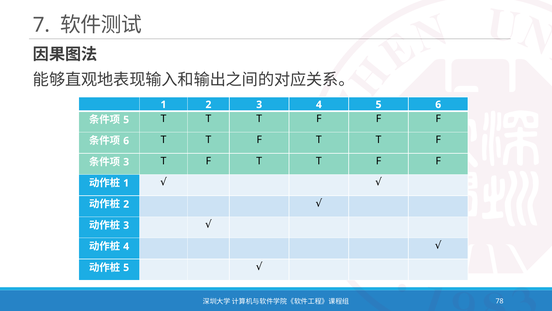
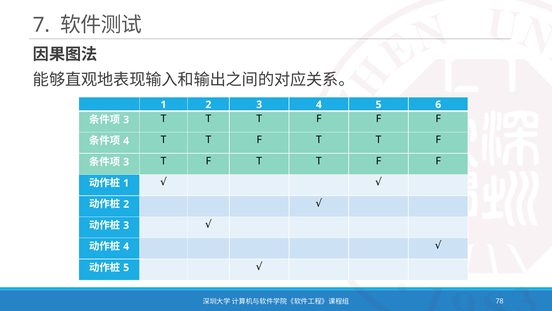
5: 5 -> 3 (126, 120)
6: 6 -> 4 (126, 141)
